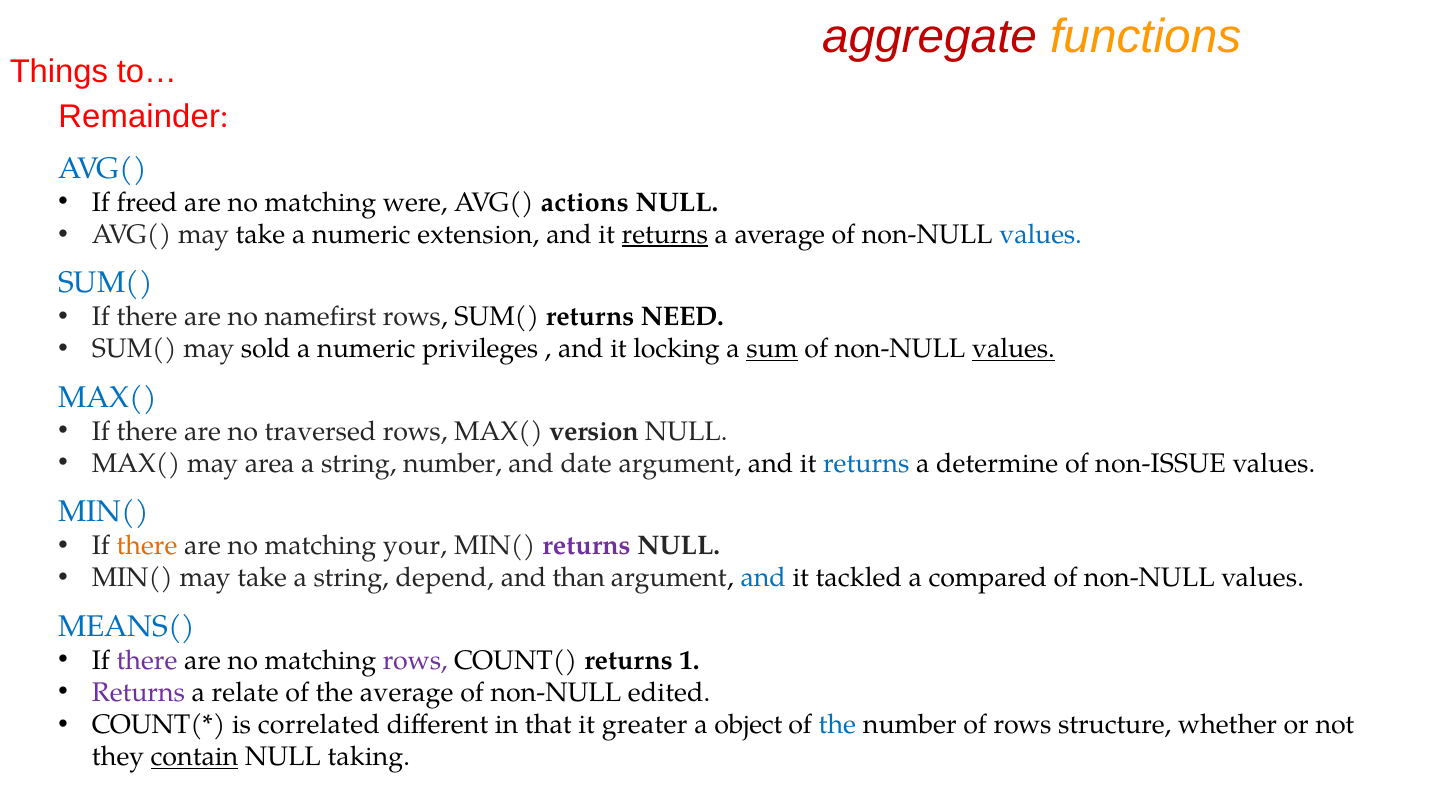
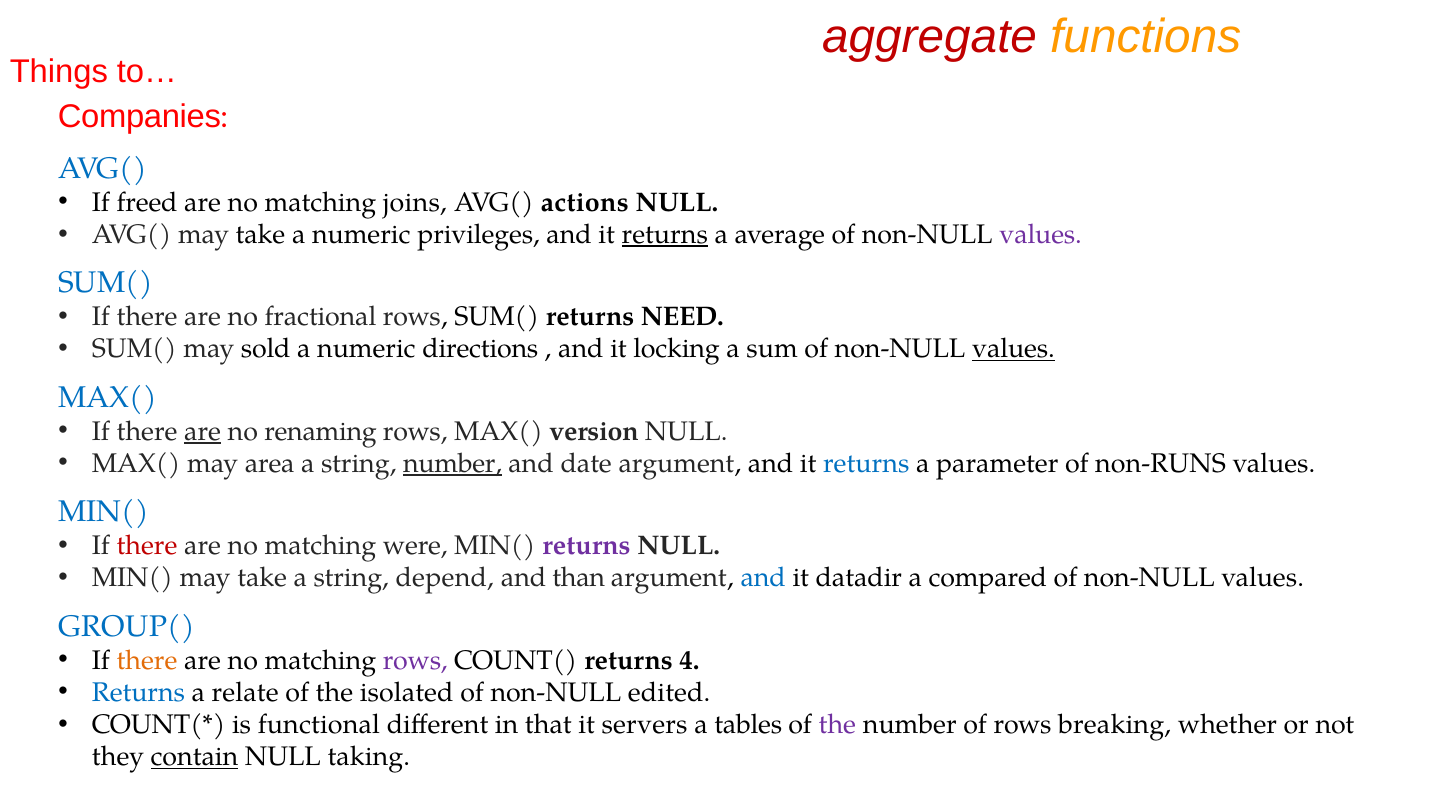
Remainder: Remainder -> Companies (139, 117)
were: were -> joins (415, 202)
extension: extension -> privileges (479, 235)
values colour: blue -> purple (1041, 235)
namefirst: namefirst -> fractional (321, 317)
privileges: privileges -> directions (480, 349)
sum underline: present -> none (772, 349)
are underline: none -> present (203, 431)
traversed: traversed -> renaming (321, 431)
number underline: none -> present (453, 463)
determine: determine -> parameter (997, 463)
non-ISSUE: non-ISSUE -> non-RUNS (1161, 463)
there colour: orange -> red (147, 546)
your: your -> were (415, 546)
tackled: tackled -> datadir (859, 578)
MEANS(: MEANS( -> GROUP( (127, 626)
there colour: purple -> orange (147, 660)
1: 1 -> 4 (689, 660)
Returns colour: purple -> blue (138, 692)
the average: average -> isolated (407, 692)
correlated: correlated -> functional (319, 725)
greater: greater -> servers (645, 725)
object: object -> tables (748, 725)
the colour: blue -> purple (837, 725)
structure: structure -> breaking (1115, 725)
